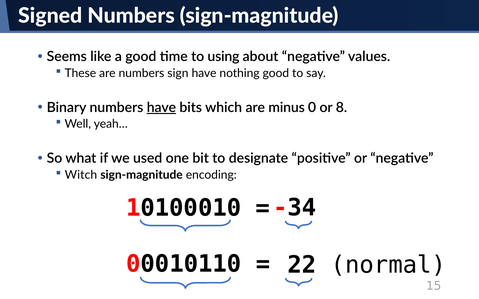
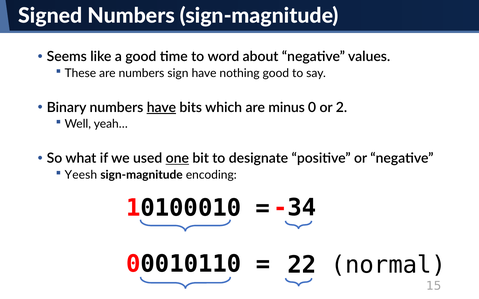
using: using -> word (223, 57)
8: 8 -> 2 (341, 108)
one underline: none -> present (177, 159)
Witch: Witch -> Yeesh (81, 175)
